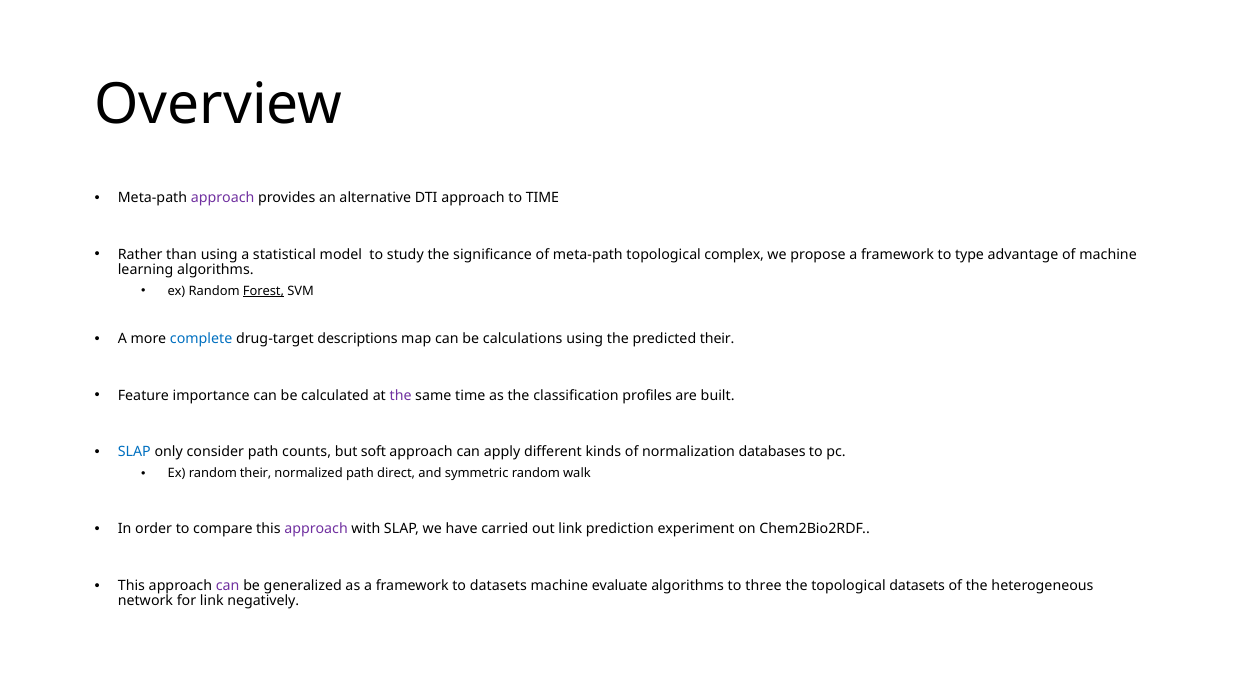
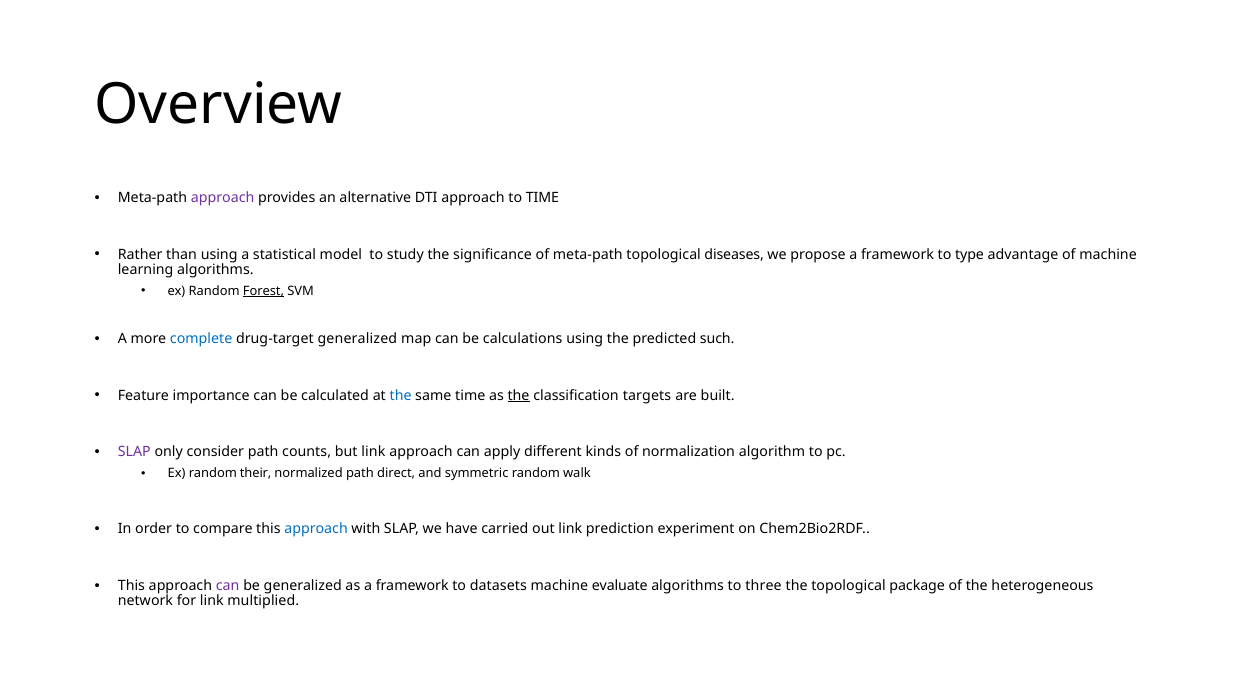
complex: complex -> diseases (734, 255)
drug-target descriptions: descriptions -> generalized (357, 339)
predicted their: their -> such (717, 339)
the colour: purple -> blue (401, 396)
the underline: none -> present (519, 396)
profiles: profiles -> targets (647, 396)
SLAP colour: blue -> purple (134, 452)
but soft: soft -> link (373, 452)
databases: databases -> algorithm (772, 452)
approach colour: purple -> blue (316, 529)
topological datasets: datasets -> package (917, 586)
negatively: negatively -> multiplied (263, 601)
